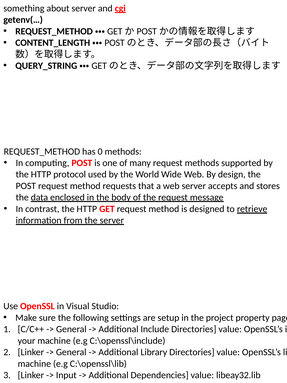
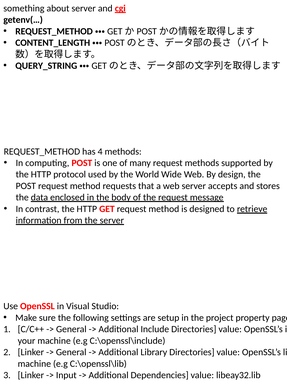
0: 0 -> 4 (100, 151)
